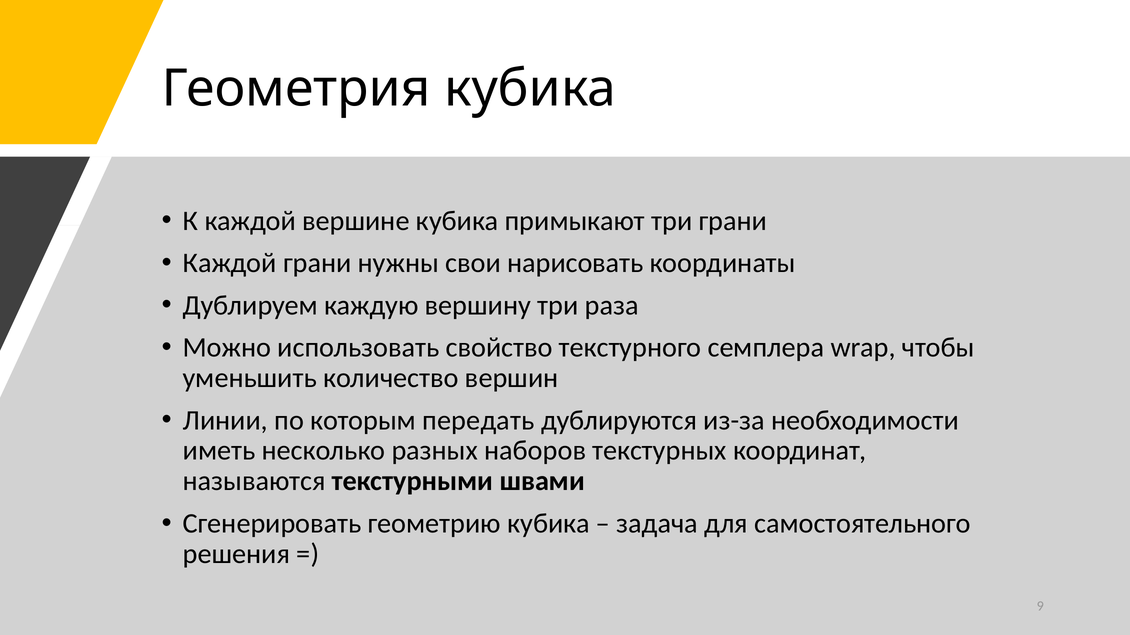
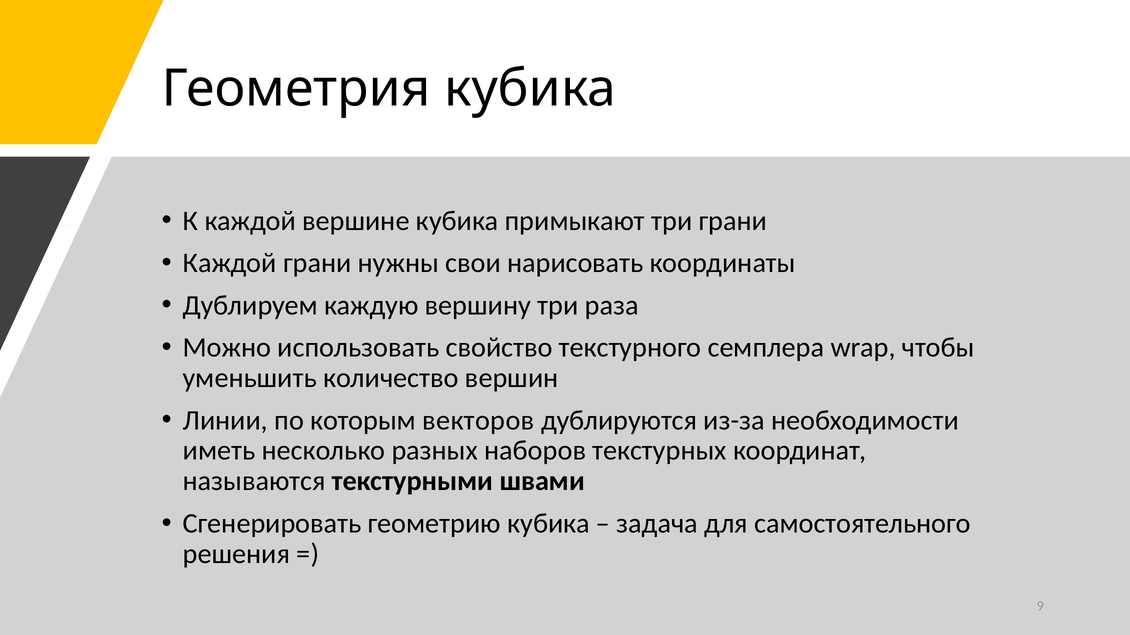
передать: передать -> векторов (478, 421)
